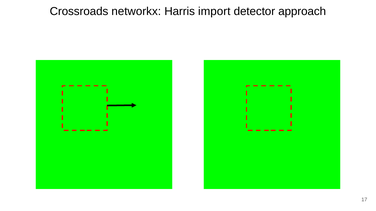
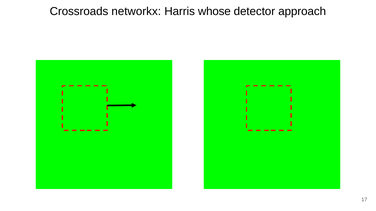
import: import -> whose (214, 11)
